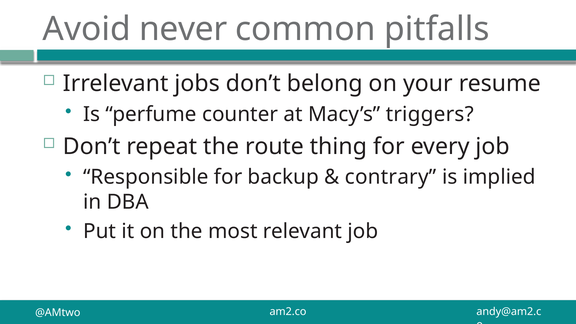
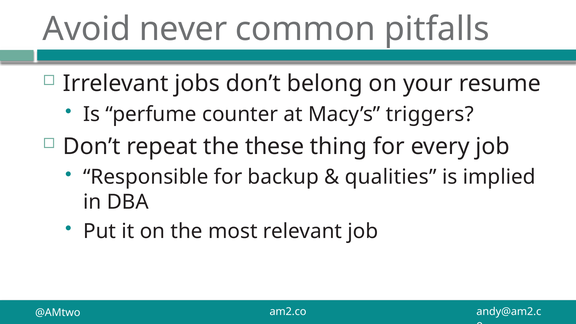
route: route -> these (275, 146)
contrary: contrary -> qualities (391, 177)
